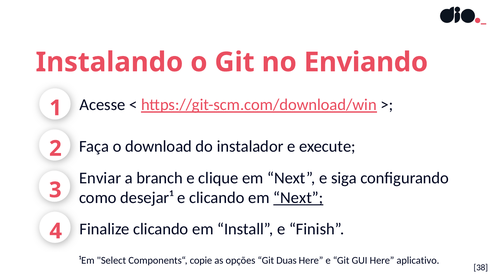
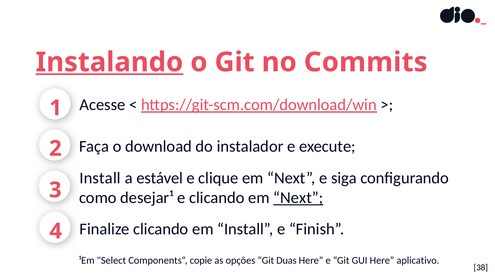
Instalando underline: none -> present (109, 62)
Enviando: Enviando -> Commits (366, 62)
Enviar: Enviar -> Install (100, 178)
branch: branch -> estável (160, 178)
